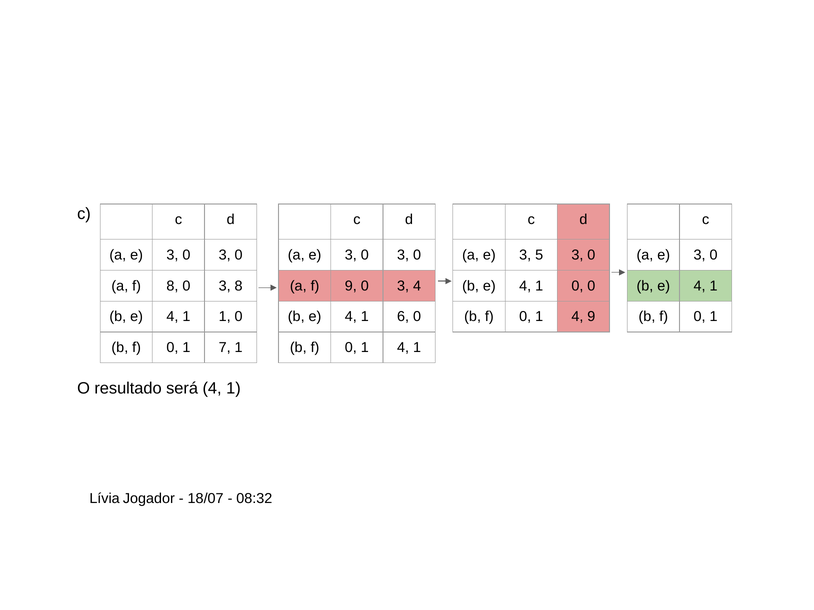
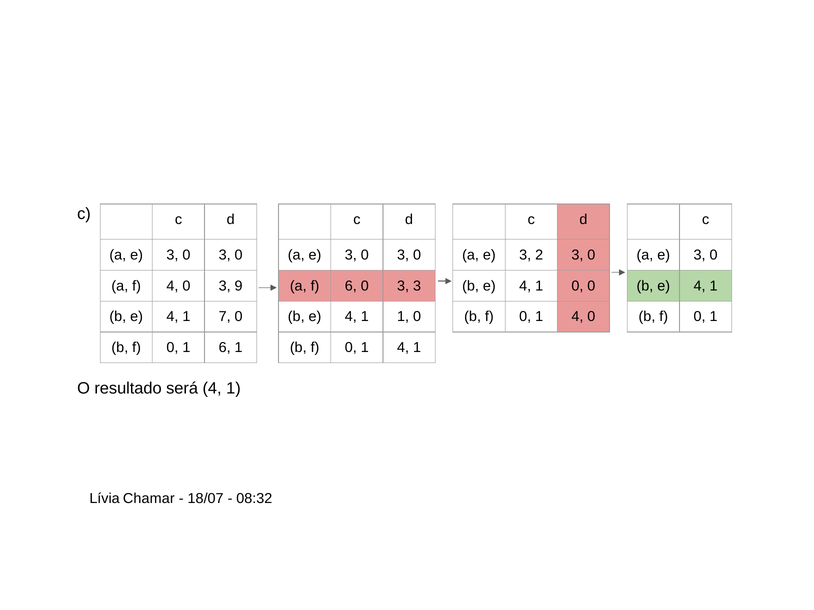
5: 5 -> 2 (539, 255)
f 8: 8 -> 4 (172, 286)
3 8: 8 -> 9 (239, 286)
f 9: 9 -> 6 (351, 286)
3 4: 4 -> 3 (417, 286)
1 1: 1 -> 7 (225, 317)
1 6: 6 -> 1 (403, 317)
1 4 9: 9 -> 0 (591, 317)
1 7: 7 -> 6 (225, 348)
Jogador: Jogador -> Chamar (149, 499)
